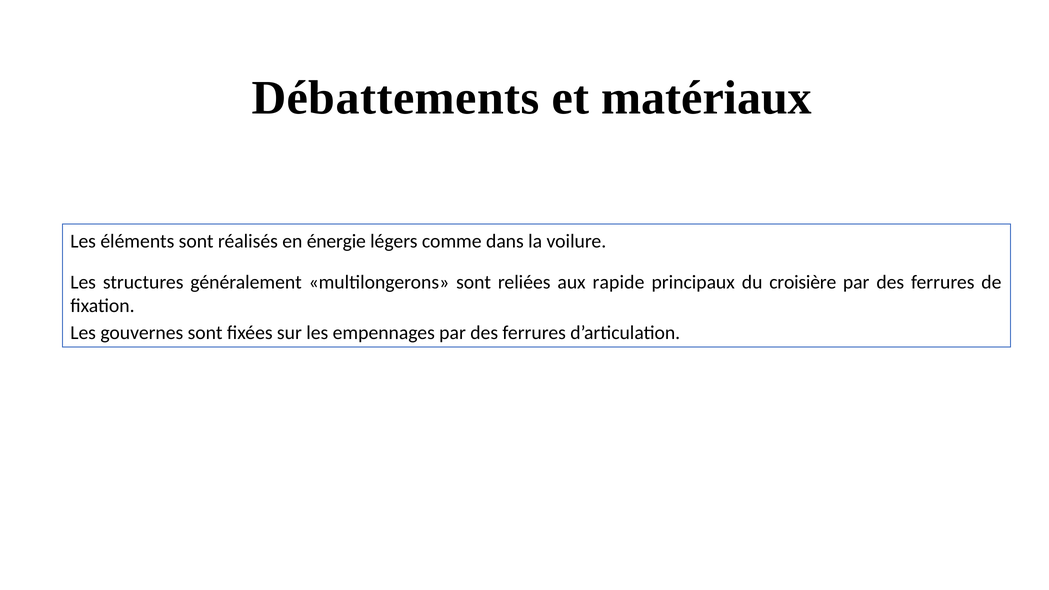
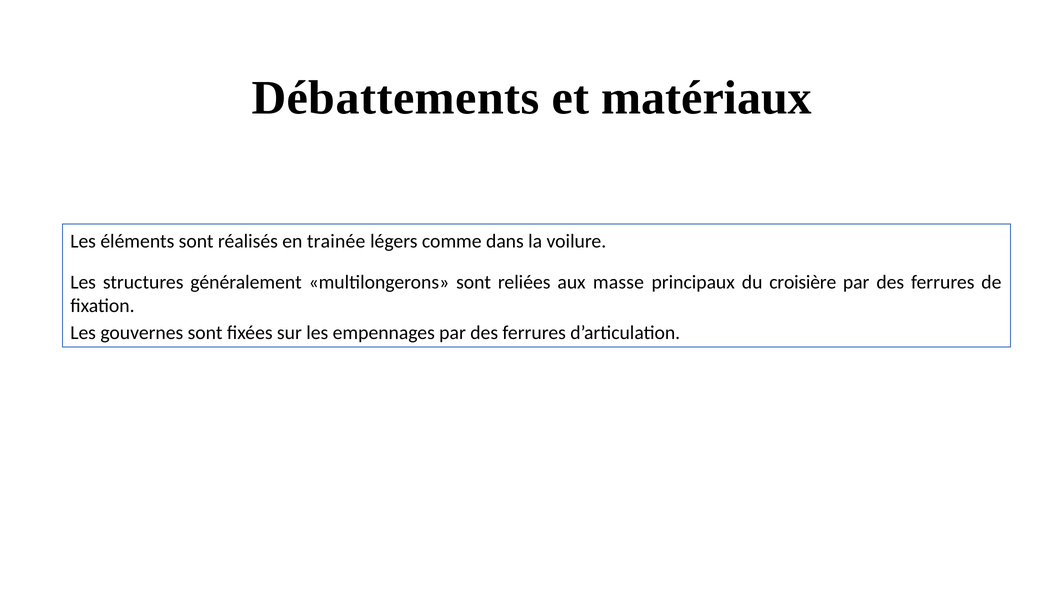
énergie: énergie -> trainée (336, 241)
rapide: rapide -> masse (618, 282)
